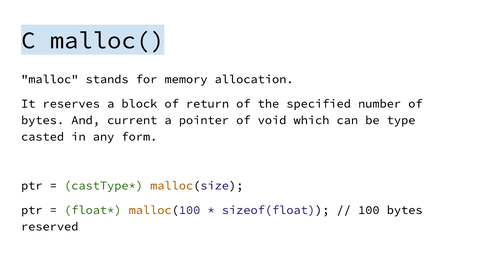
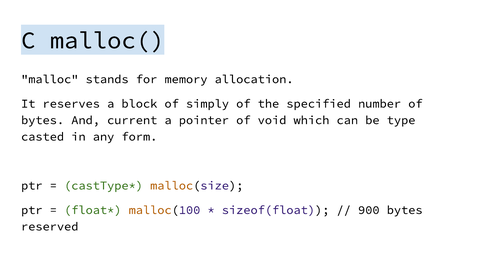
return: return -> simply (207, 104)
100: 100 -> 900 (369, 210)
